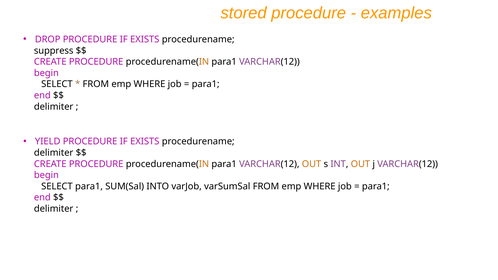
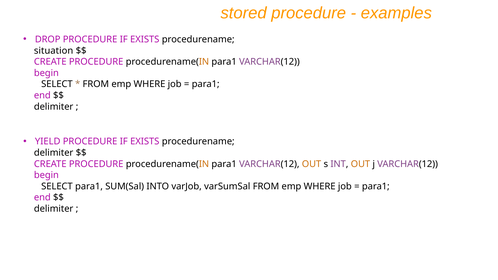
suppress: suppress -> situation (54, 51)
